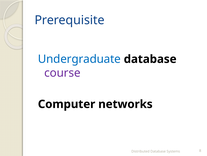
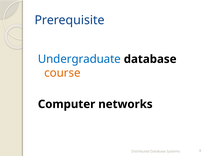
course colour: purple -> orange (62, 73)
